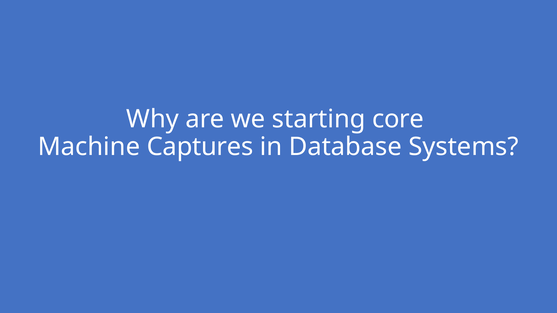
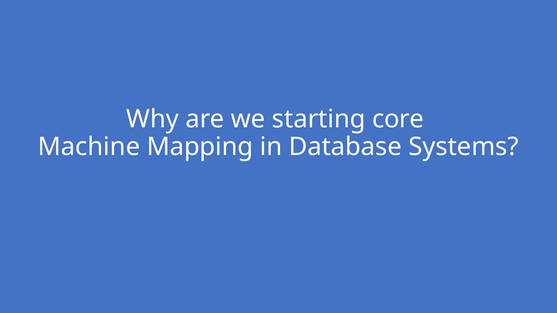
Captures: Captures -> Mapping (200, 147)
